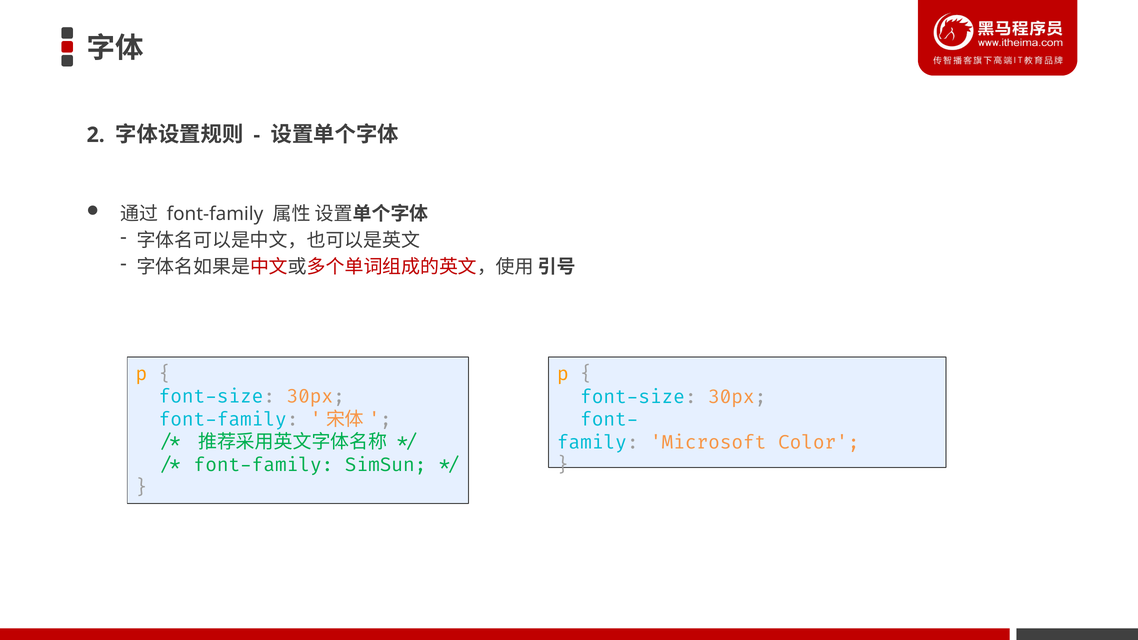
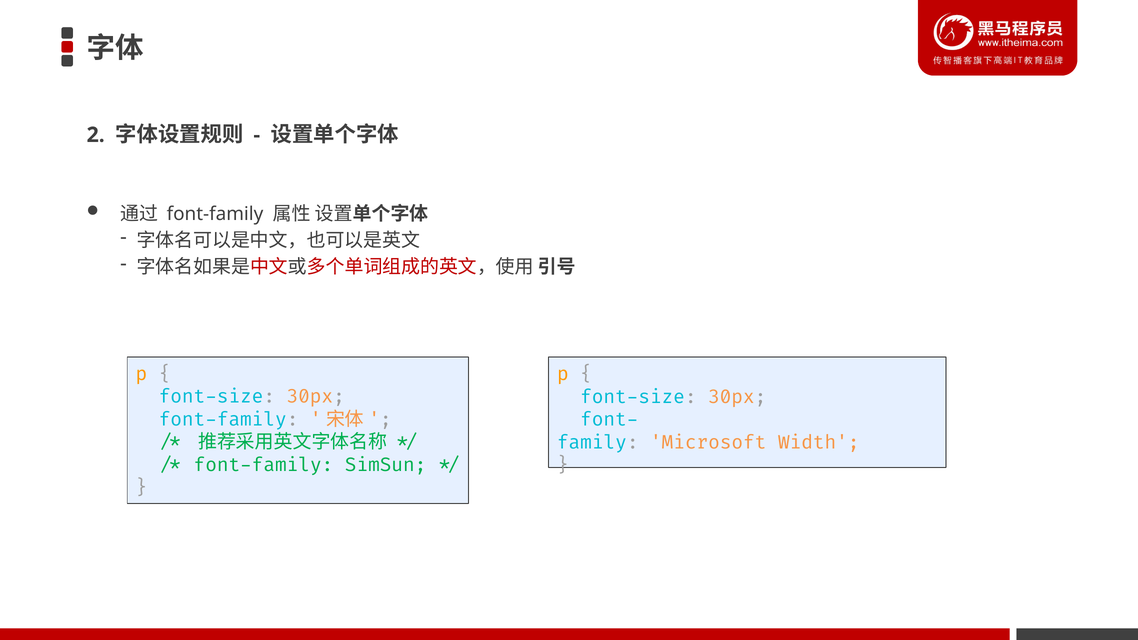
Color: Color -> Width (819, 442)
